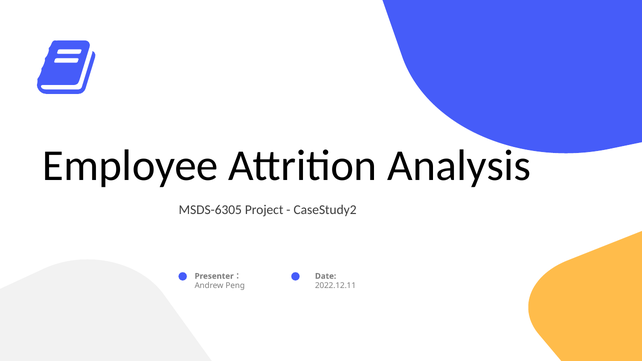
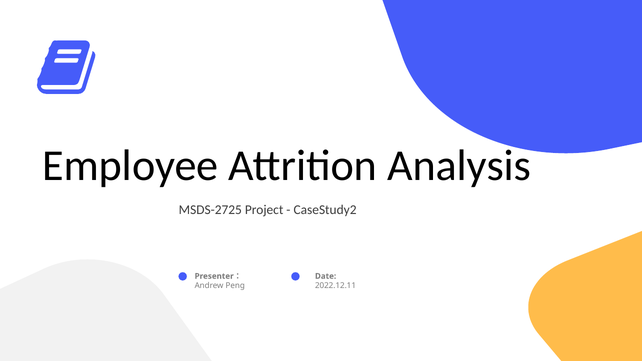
MSDS-6305: MSDS-6305 -> MSDS-2725 (210, 210)
